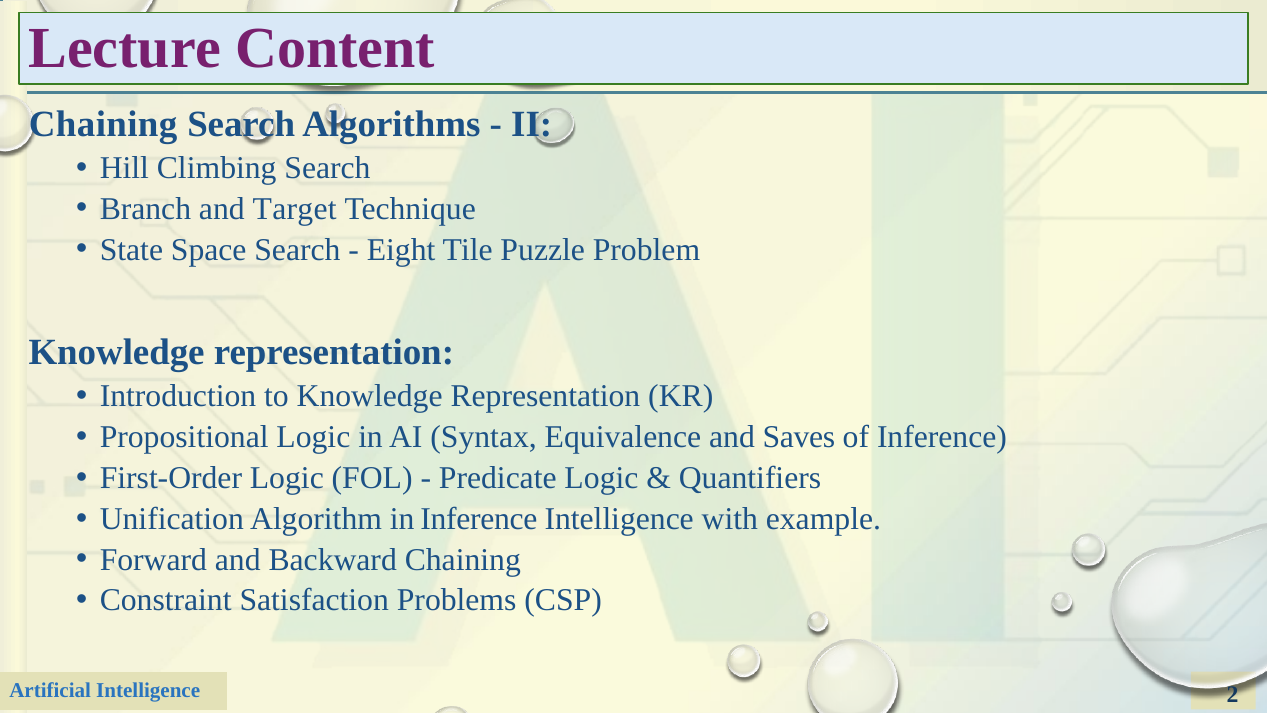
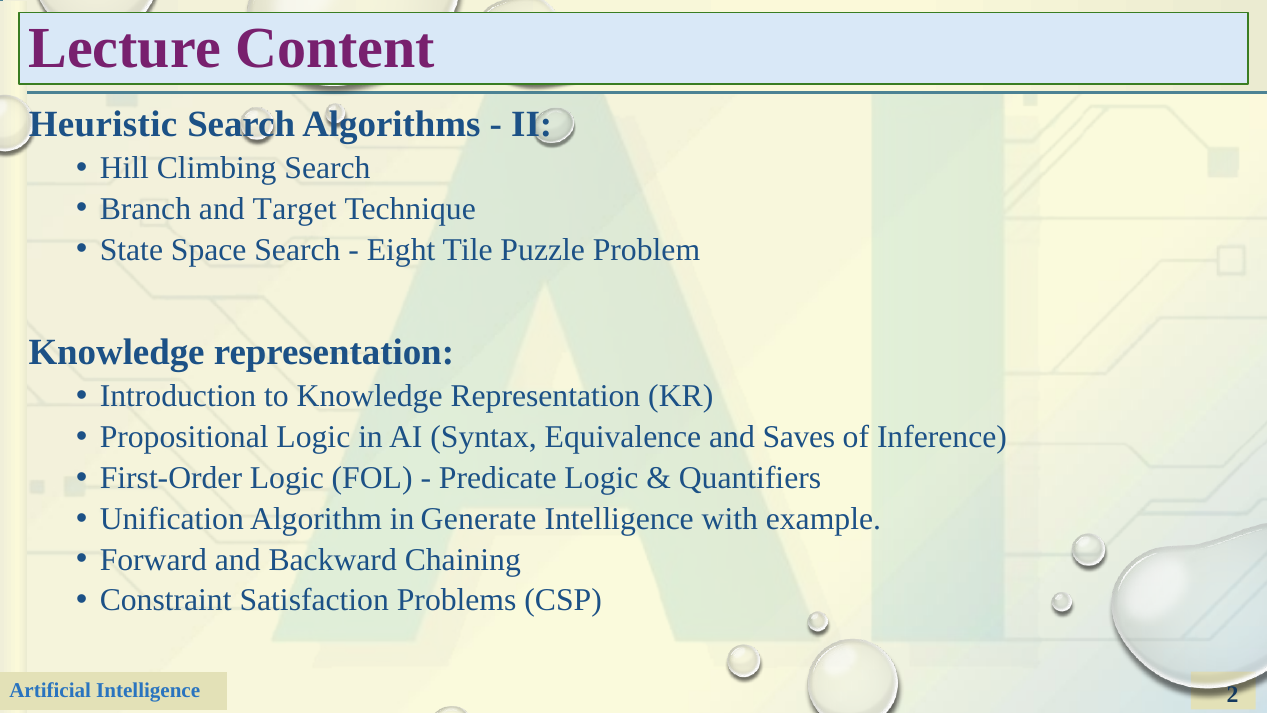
Chaining: Chaining -> Heuristic (103, 124)
in Inference: Inference -> Generate (479, 519)
